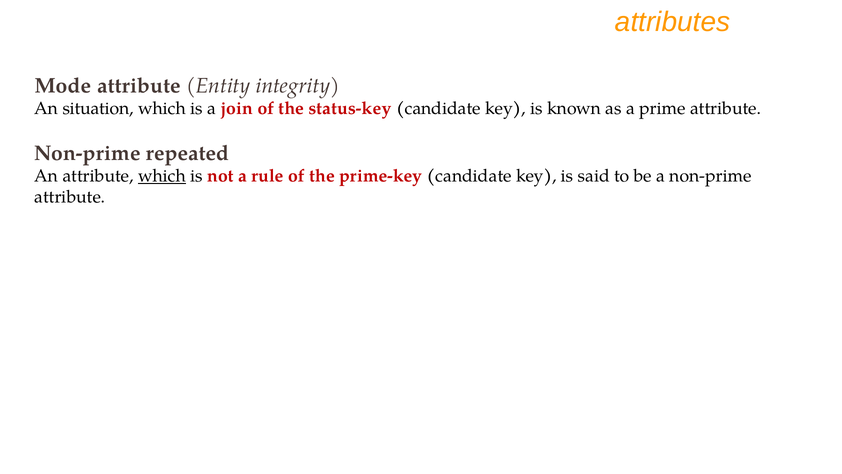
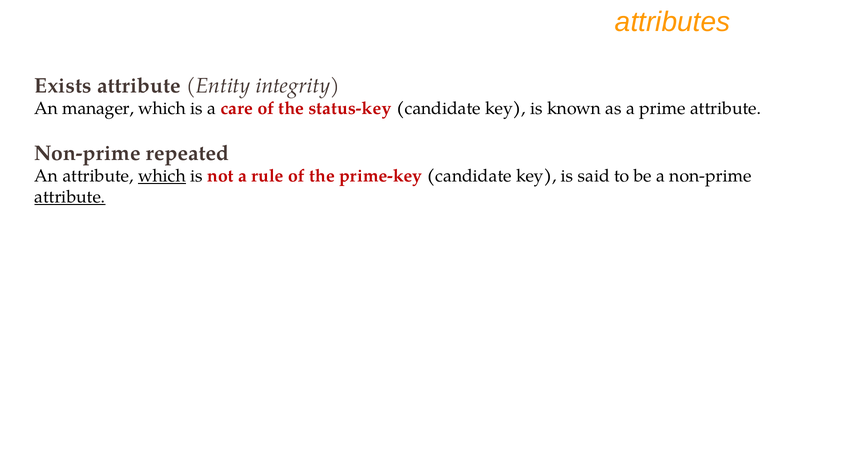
Mode: Mode -> Exists (63, 86)
situation: situation -> manager (98, 109)
join: join -> care (237, 109)
attribute underline: none -> present (70, 197)
